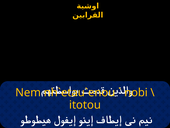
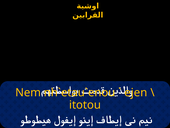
nobi: nobi -> ejen (136, 92)
